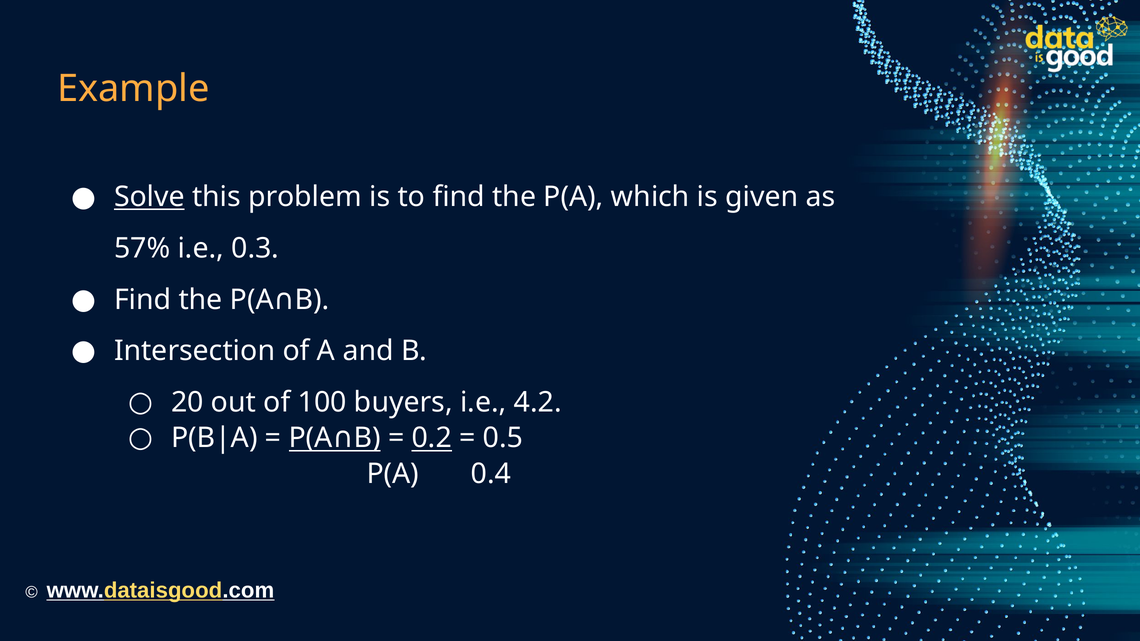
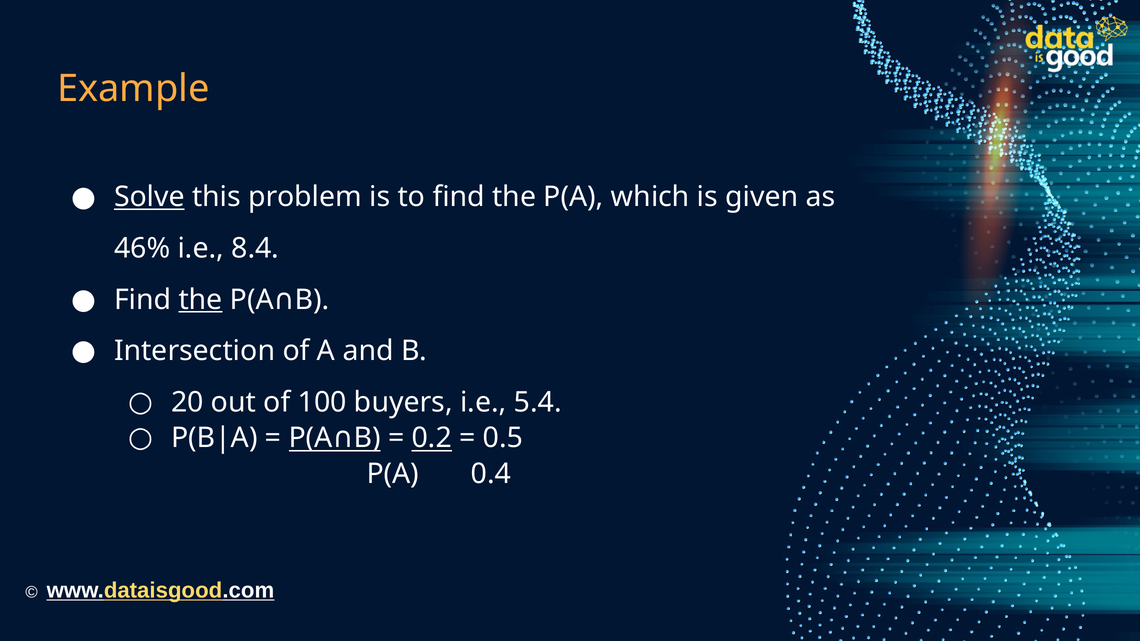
57%: 57% -> 46% (142, 248)
0.3: 0.3 -> 8.4 (255, 248)
the underline: none -> present (201, 300)
4.2: 4.2 -> 5.4 (538, 402)
